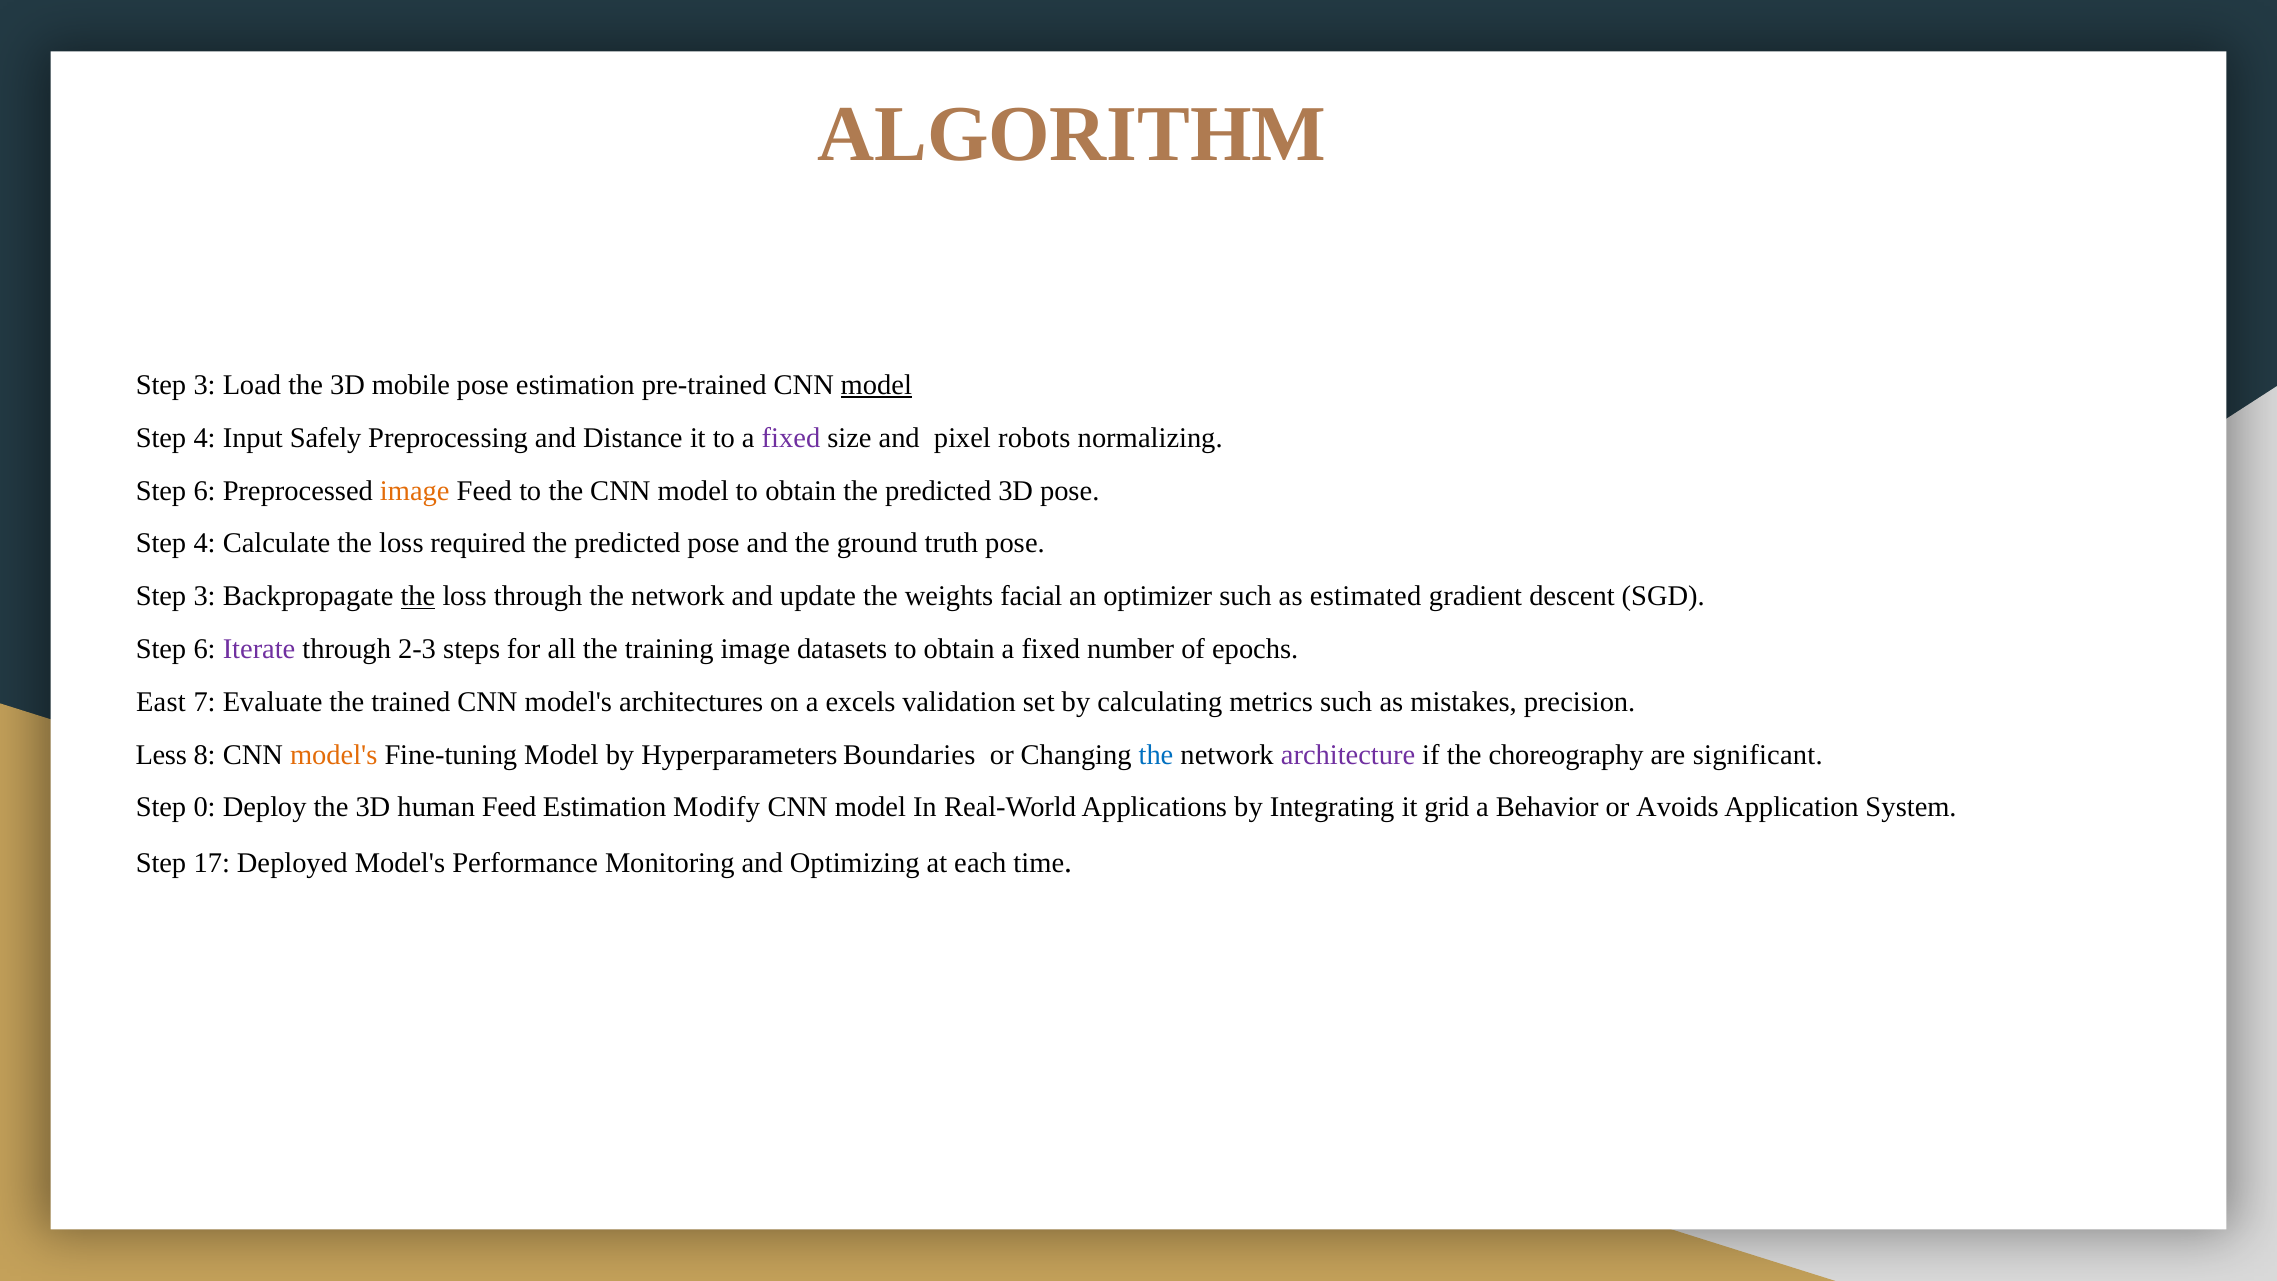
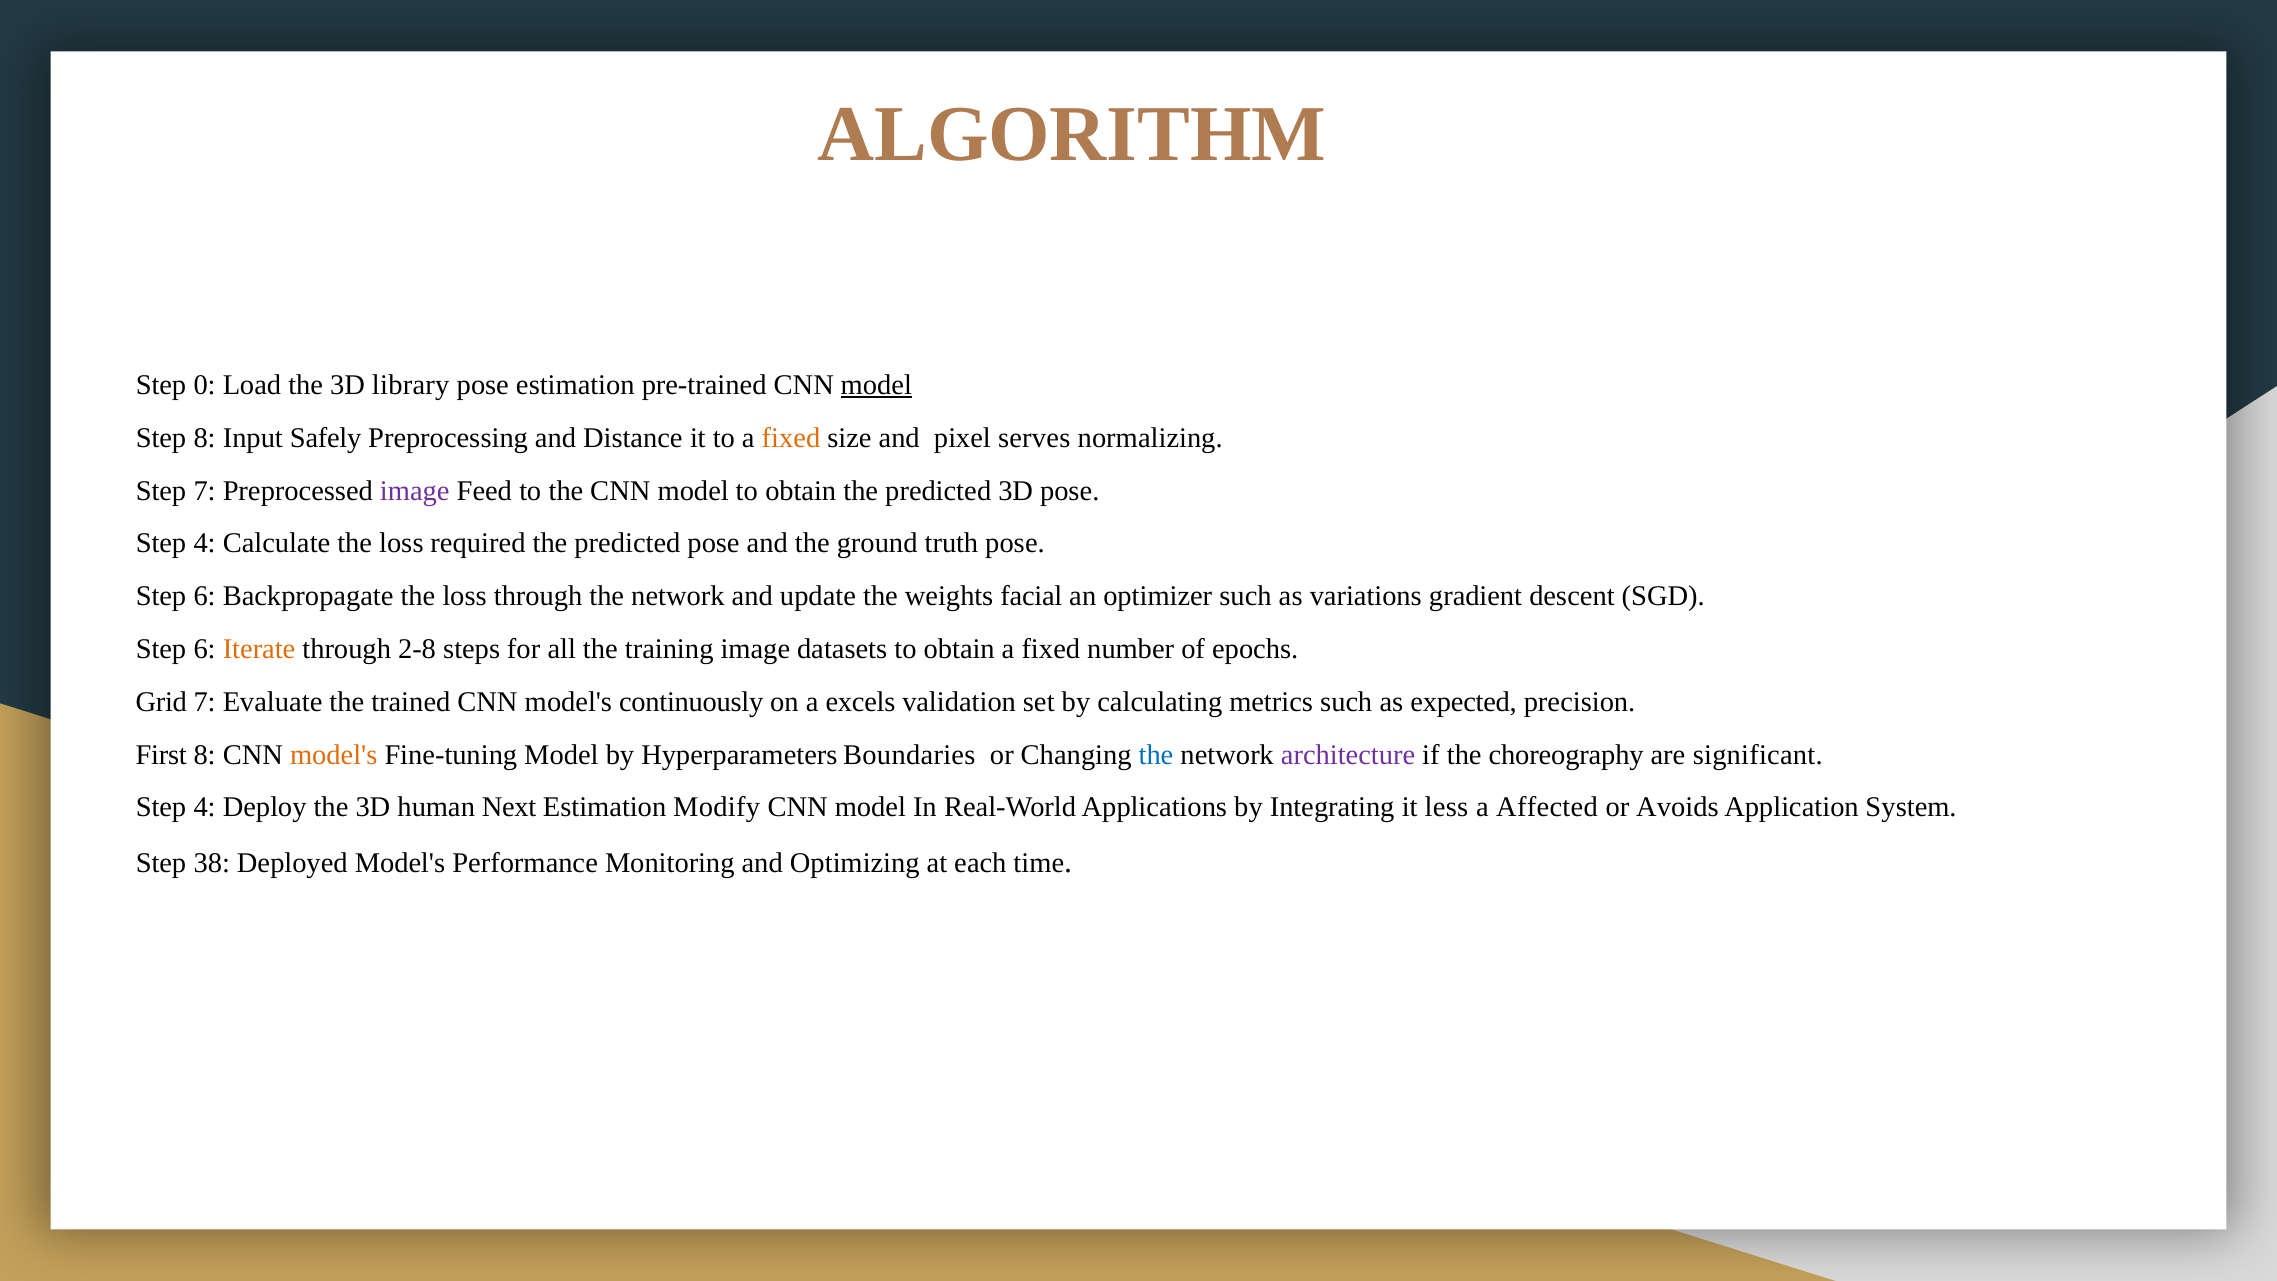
3: 3 -> 0 (205, 385)
mobile: mobile -> library (411, 385)
4: 4 -> 8 (205, 438)
fixed colour: purple -> orange (791, 438)
robots: robots -> serves (1034, 438)
6: 6 -> 7 (205, 491)
image colour: orange -> purple (415, 491)
3: 3 -> 6 (205, 596)
the underline: present -> none (418, 596)
estimated: estimated -> variations (1366, 596)
Iterate colour: purple -> orange (259, 649)
2-3: 2-3 -> 2-8 (417, 649)
East: East -> Grid (161, 702)
architectures: architectures -> continuously (691, 702)
mistakes: mistakes -> expected (1464, 702)
Less: Less -> First (161, 755)
0: 0 -> 4 (205, 807)
human Feed: Feed -> Next (509, 807)
grid: grid -> less (1447, 807)
Behavior: Behavior -> Affected (1547, 807)
17: 17 -> 38 (212, 863)
